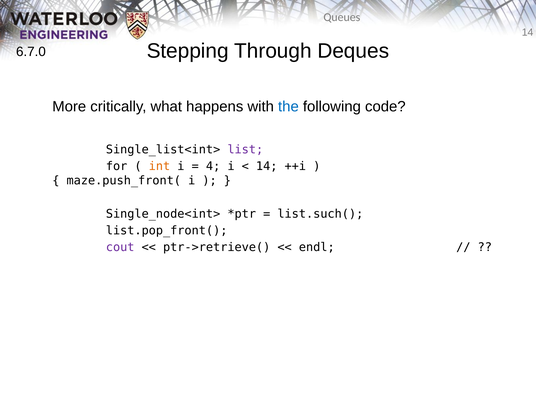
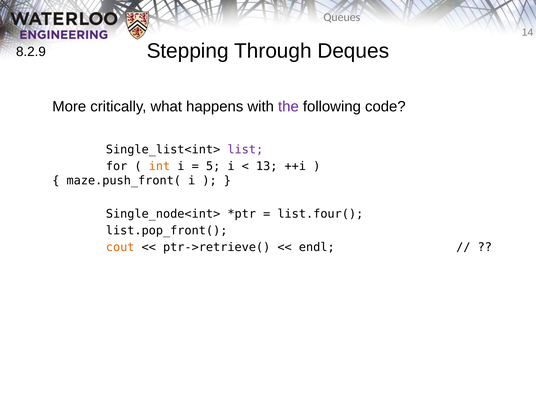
6.7.0: 6.7.0 -> 8.2.9 (31, 52)
the colour: blue -> purple (288, 106)
4: 4 -> 5 (213, 166)
14: 14 -> 13 (267, 166)
list.such(: list.such( -> list.four( (320, 214)
cout colour: purple -> orange (120, 247)
